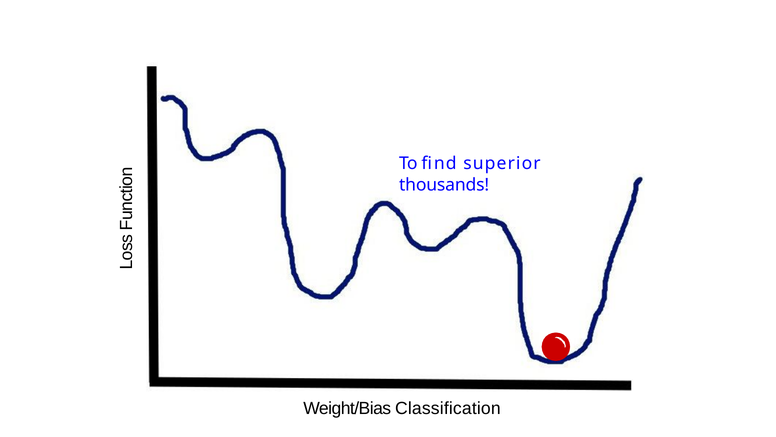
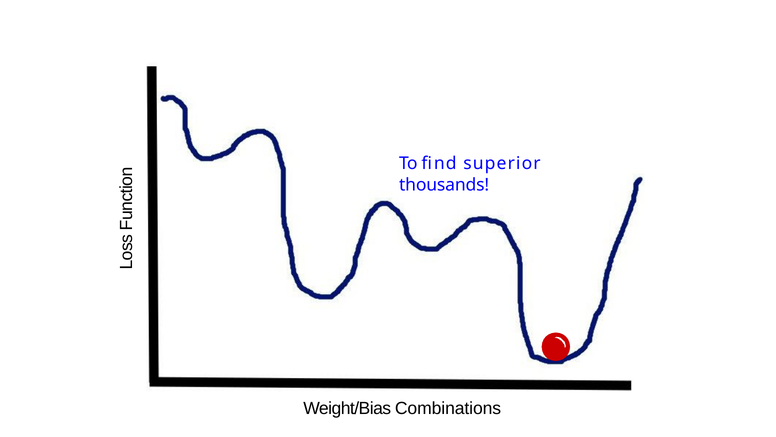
Classification: Classification -> Combinations (448, 408)
